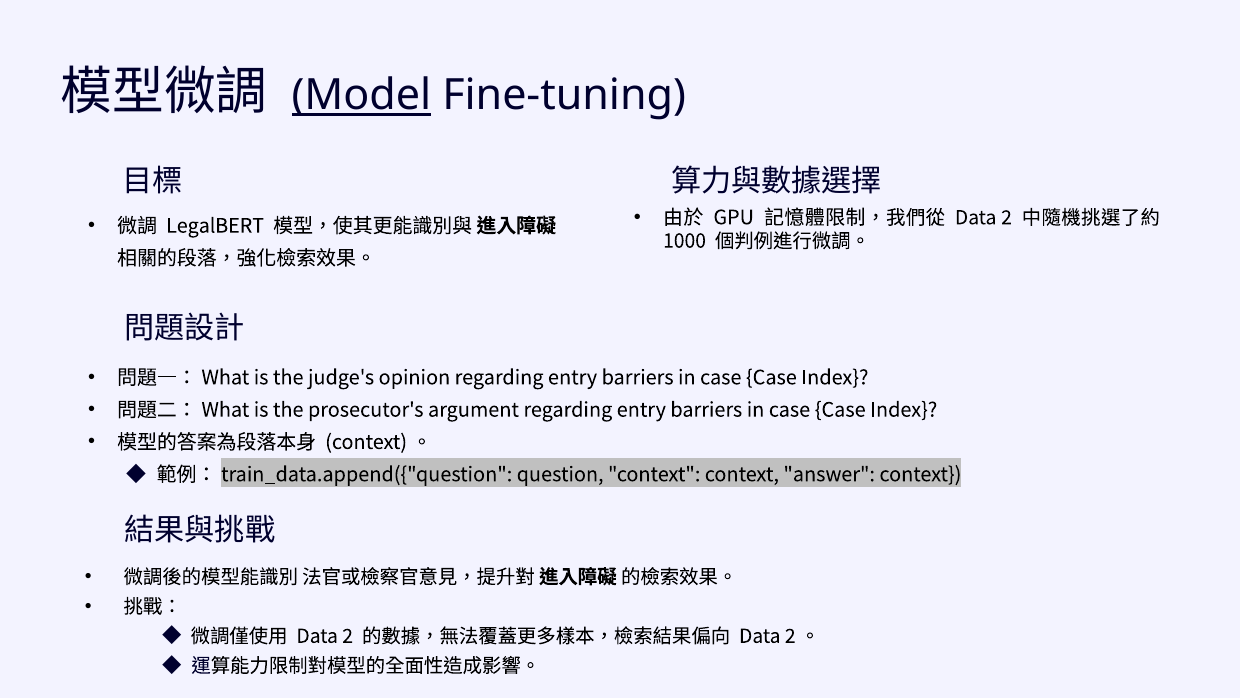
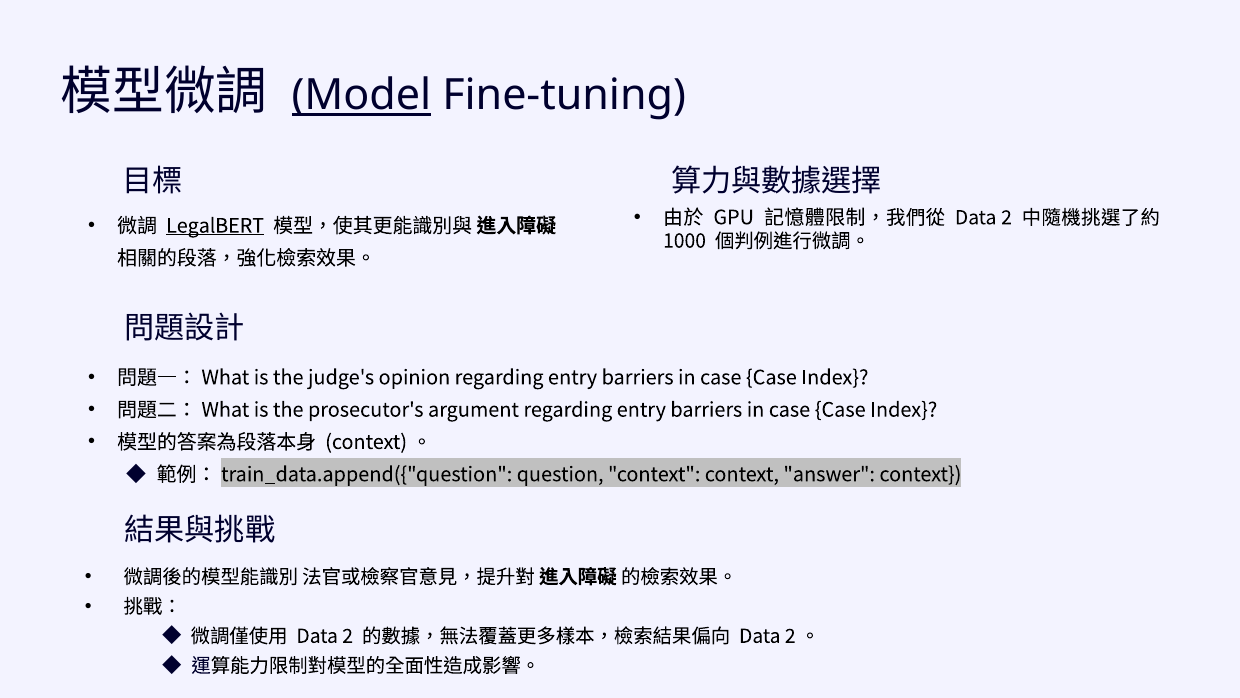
LegalBERT underline: none -> present (215, 226)
